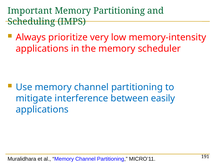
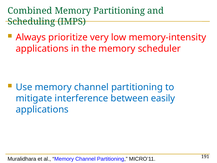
Important: Important -> Combined (30, 11)
